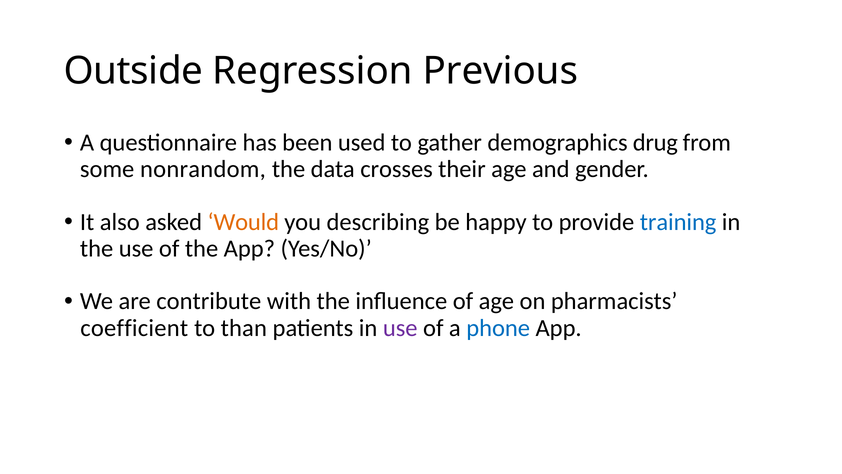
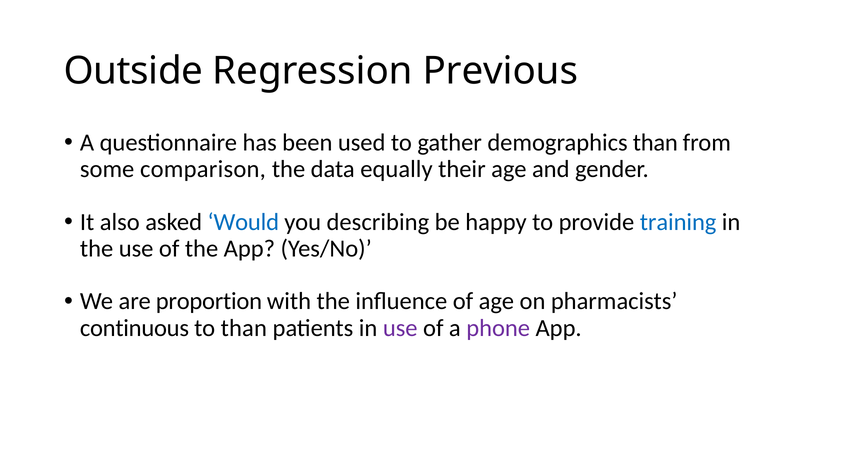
demographics drug: drug -> than (655, 142)
nonrandom: nonrandom -> comparison (203, 169)
crosses: crosses -> equally (396, 169)
Would colour: orange -> blue (243, 222)
contribute: contribute -> proportion (209, 301)
coefficient: coefficient -> continuous (134, 328)
phone colour: blue -> purple (498, 328)
